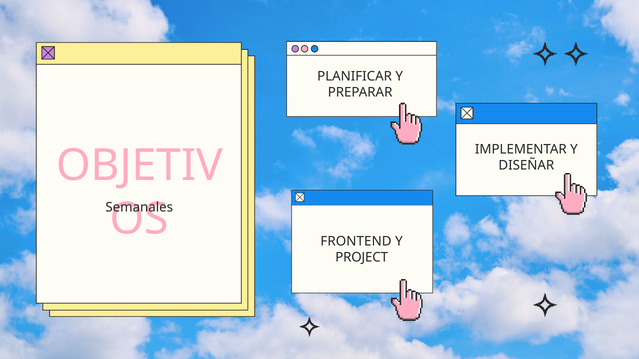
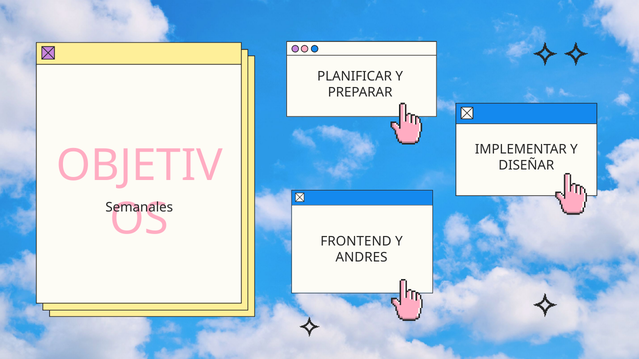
PROJECT: PROJECT -> ANDRES (362, 258)
